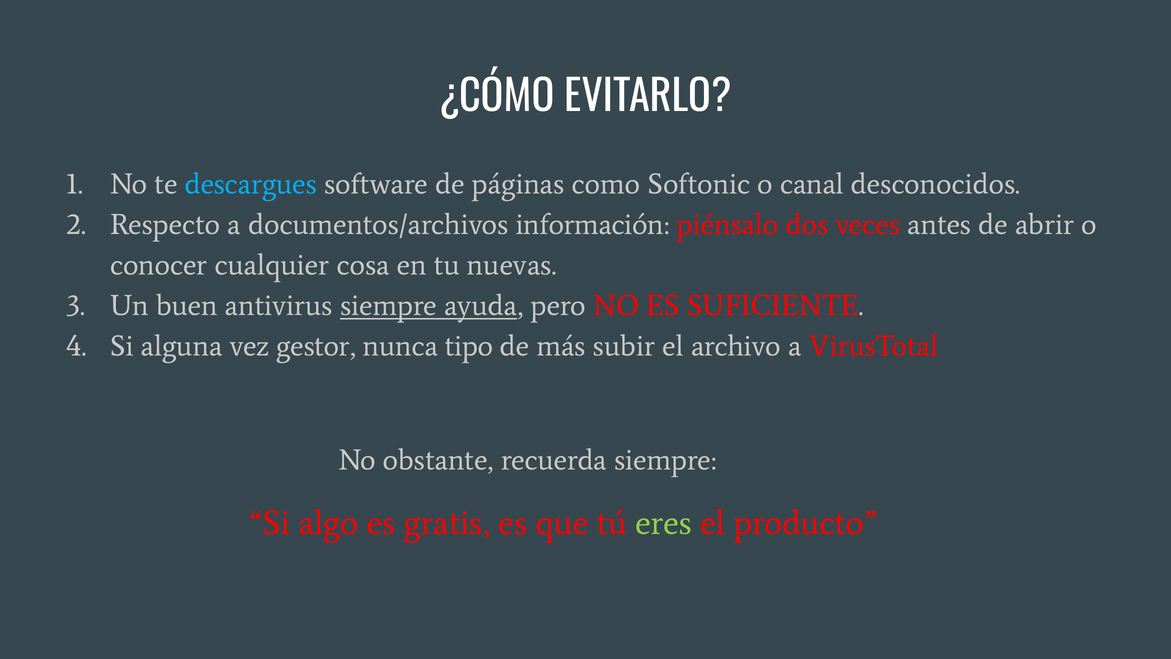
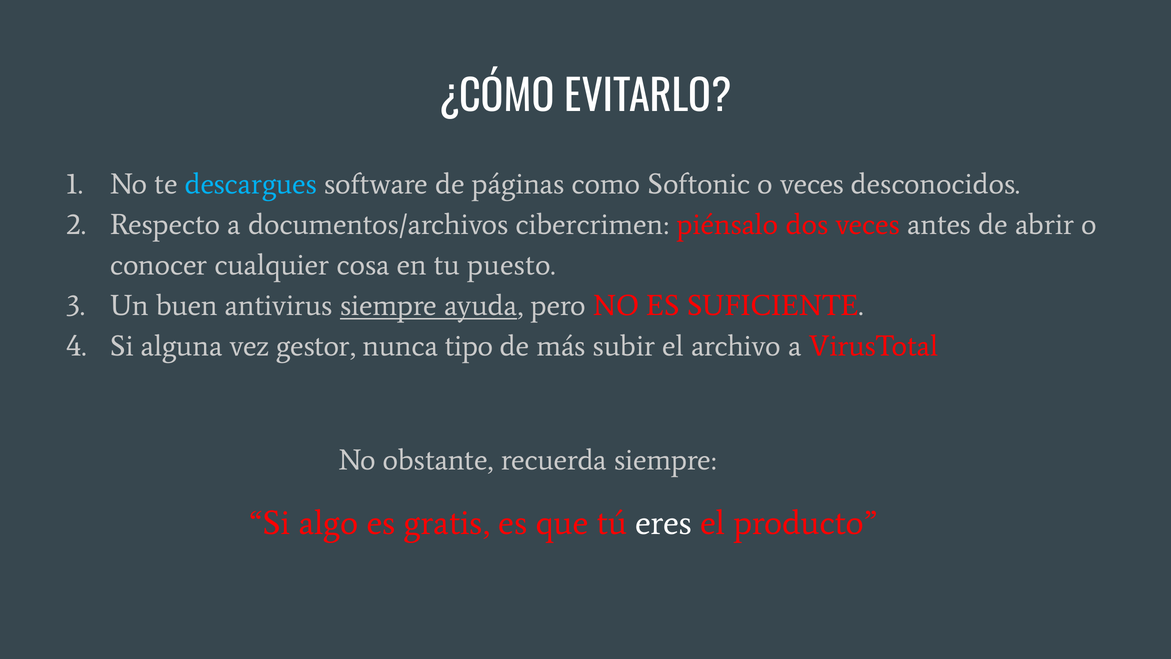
o canal: canal -> veces (812, 184)
información: información -> cibercrimen (592, 225)
nuevas: nuevas -> puesto (512, 265)
eres colour: light green -> white (664, 523)
